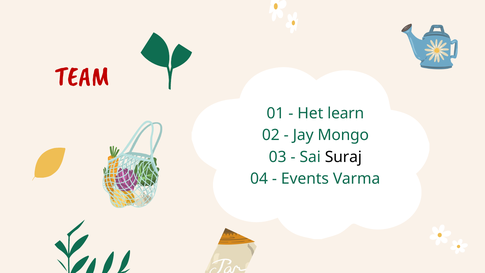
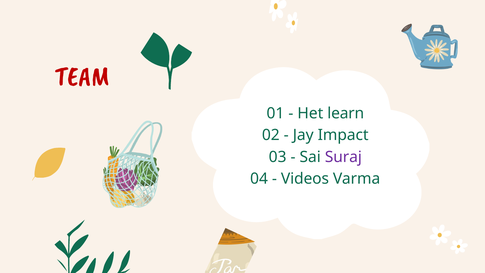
Mongo: Mongo -> Impact (343, 135)
Suraj colour: black -> purple (343, 157)
Events: Events -> Videos (305, 179)
